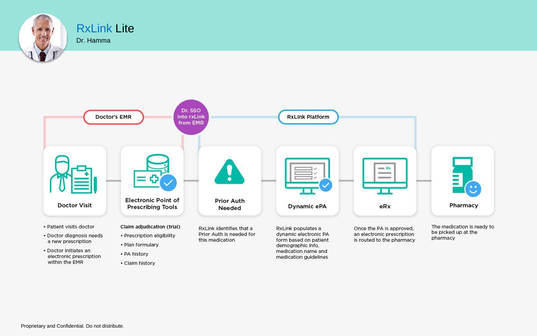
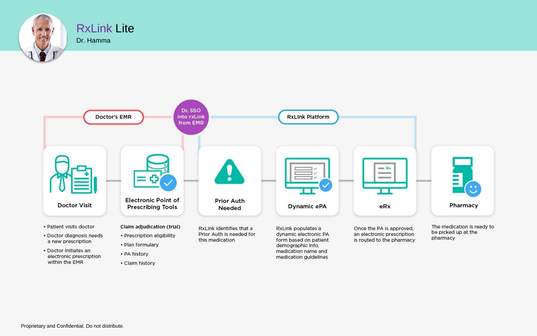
RxLink colour: blue -> purple (94, 28)
